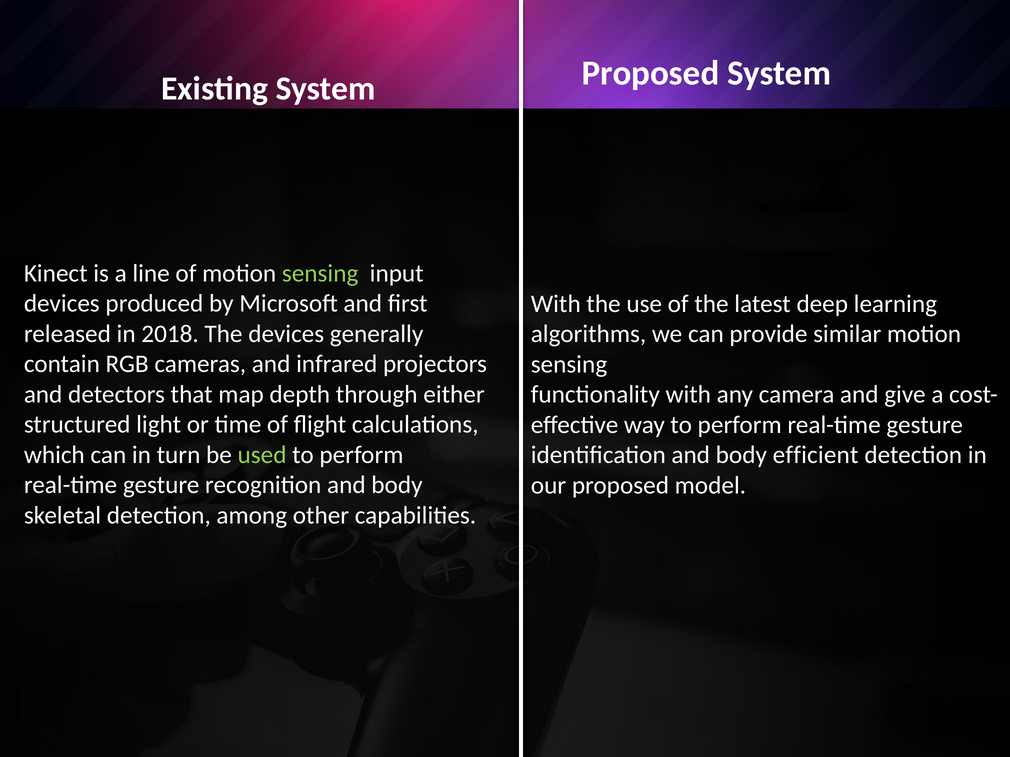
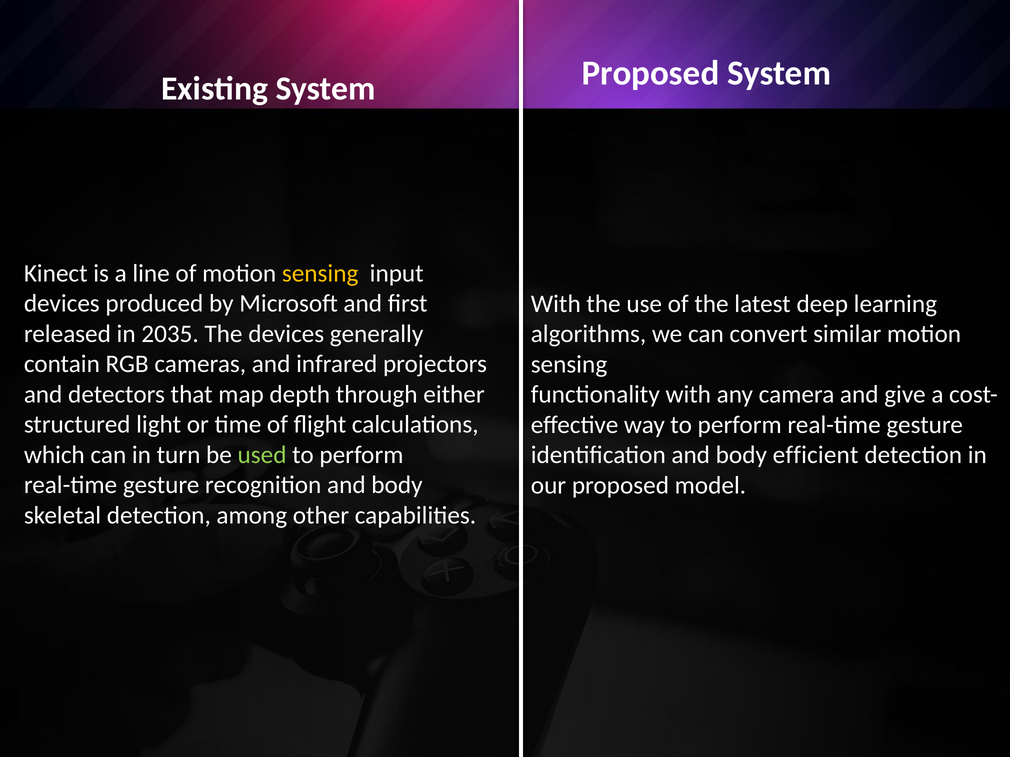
sensing colour: light green -> yellow (320, 273)
2018: 2018 -> 2035 (170, 334)
provide: provide -> convert (768, 334)
